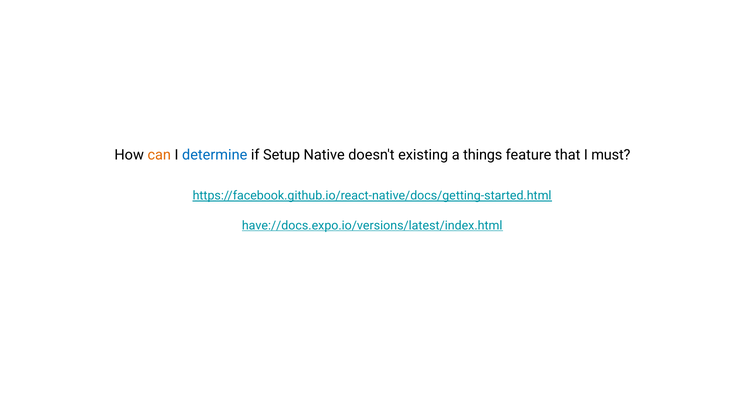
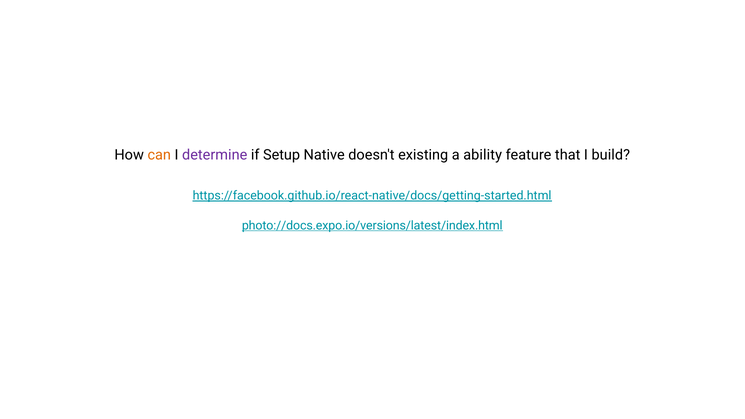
determine colour: blue -> purple (215, 155)
things: things -> ability (483, 155)
must: must -> build (611, 155)
have://docs.expo.io/versions/latest/index.html: have://docs.expo.io/versions/latest/index.html -> photo://docs.expo.io/versions/latest/index.html (372, 225)
